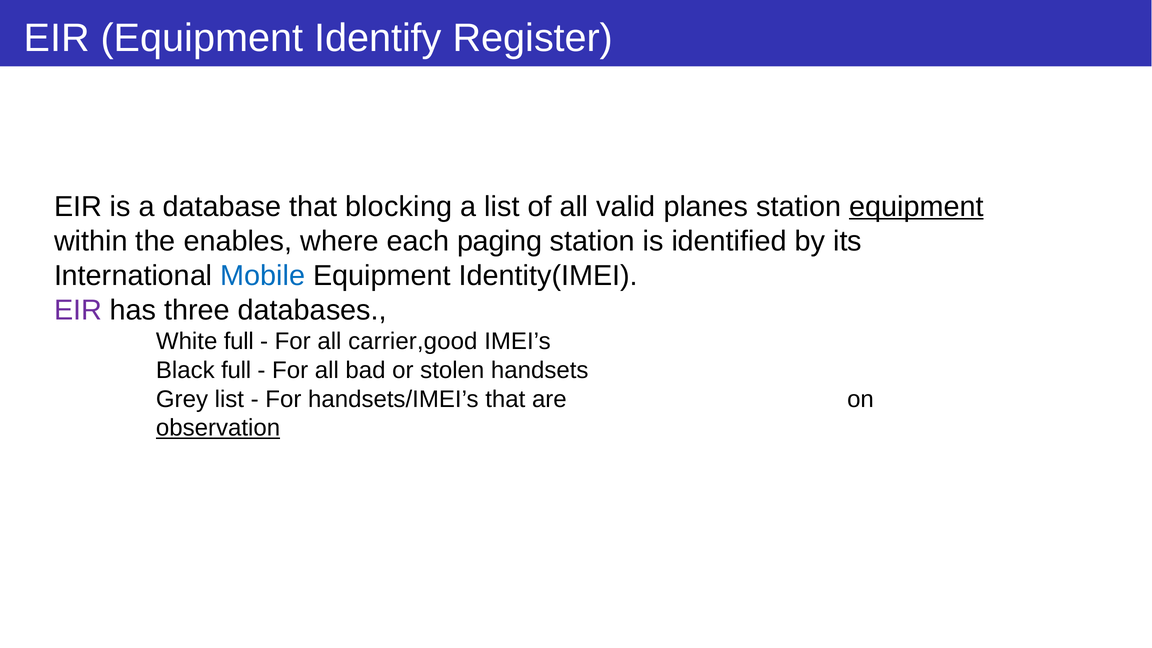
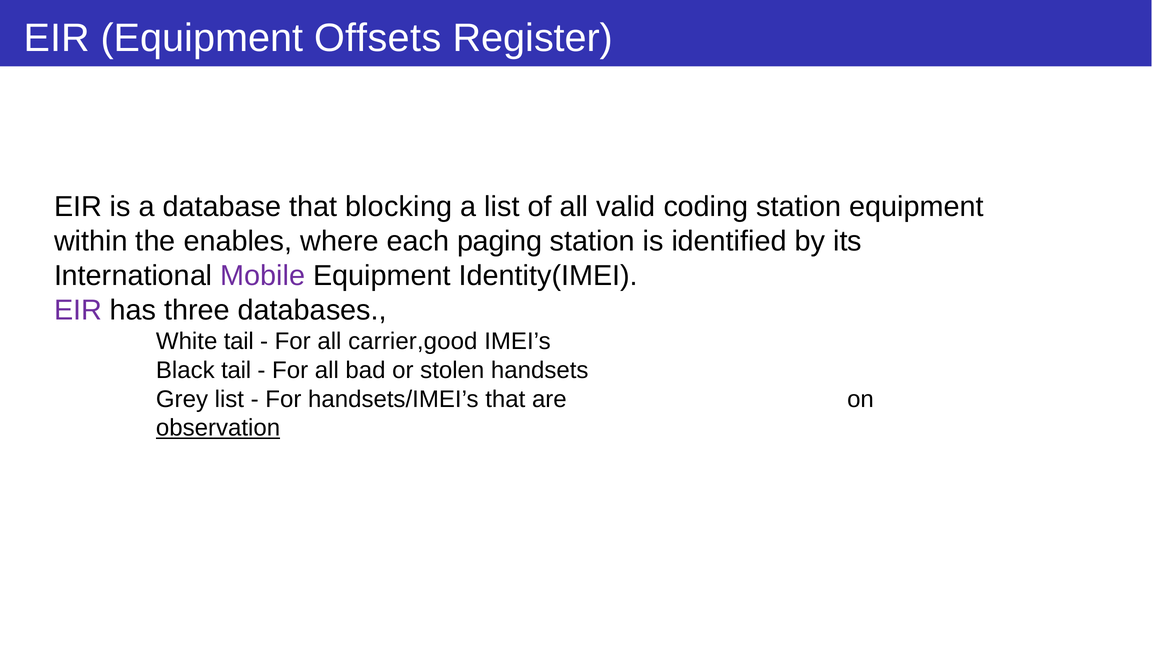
Identify: Identify -> Offsets (378, 38)
planes: planes -> coding (706, 206)
equipment underline: present -> none (916, 206)
Mobile colour: blue -> purple (263, 276)
White full: full -> tail (239, 342)
Black full: full -> tail (236, 370)
